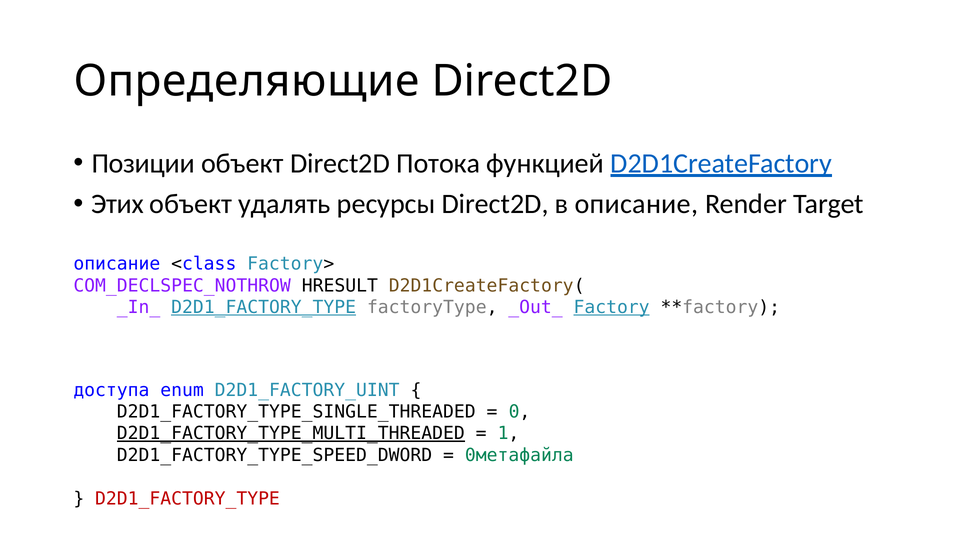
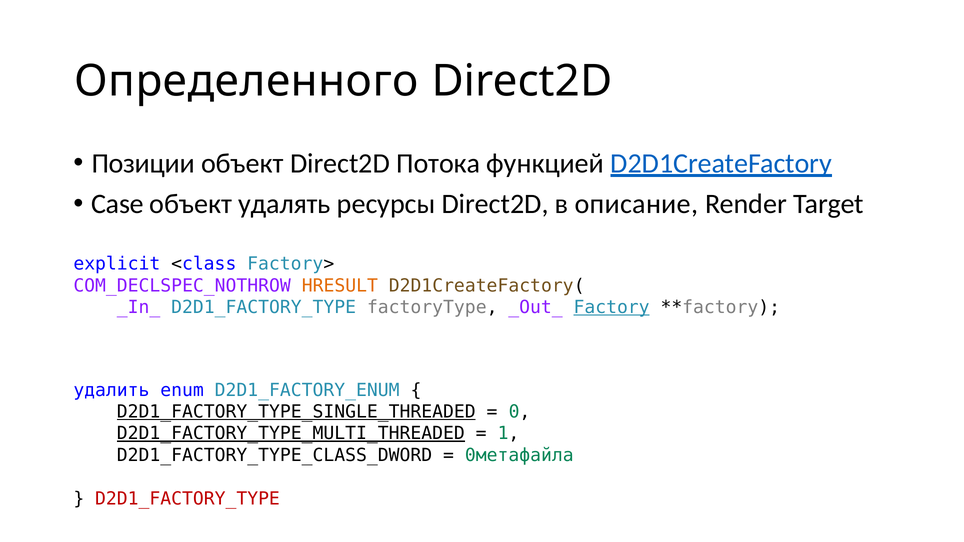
Определяющие: Определяющие -> Определенного (246, 81)
Этих: Этих -> Case (117, 204)
описание: описание -> explicit (117, 264)
HRESULT colour: black -> orange (340, 286)
D2D1_FACTORY_TYPE underline: present -> none (264, 307)
доступа: доступа -> удалить (111, 390)
D2D1_FACTORY_UINT: D2D1_FACTORY_UINT -> D2D1_FACTORY_ENUM (307, 390)
D2D1_FACTORY_TYPE_SINGLE_THREADED underline: none -> present (296, 412)
D2D1_FACTORY_TYPE_SPEED_DWORD: D2D1_FACTORY_TYPE_SPEED_DWORD -> D2D1_FACTORY_TYPE_CLASS_DWORD (275, 455)
